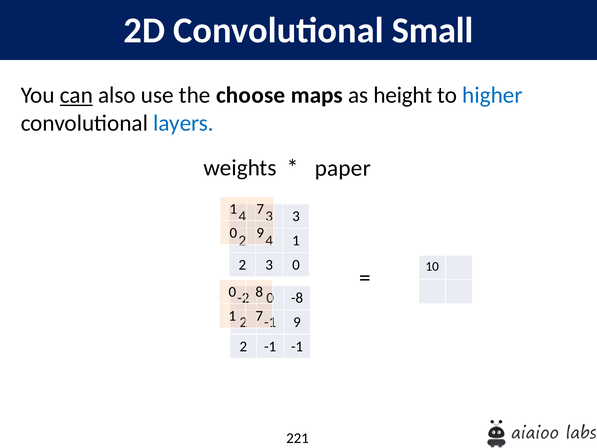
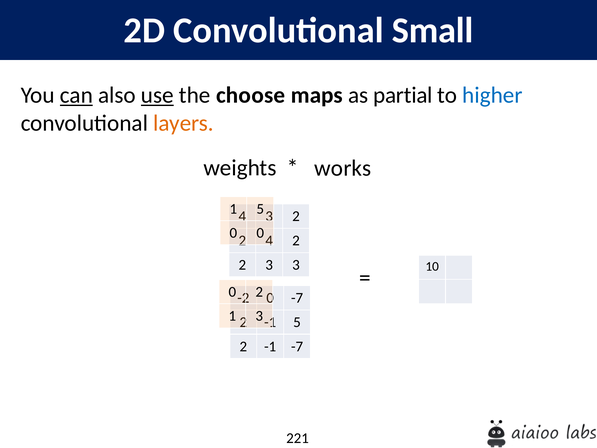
use underline: none -> present (157, 95)
height: height -> partial (403, 95)
layers colour: blue -> orange (183, 123)
paper: paper -> works (343, 168)
7: 7 -> 5 (260, 209)
3: 3 -> 2 (296, 216)
0 9: 9 -> 0 (260, 233)
1: 1 -> 2 (296, 240)
3 0: 0 -> 3 (296, 265)
0 8: 8 -> 2 (259, 292)
-8: -8 -> -7 (297, 298)
7: 7 -> 3 (259, 316)
9: 9 -> 5 (297, 322)
-1 -1: -1 -> -7 (297, 346)
